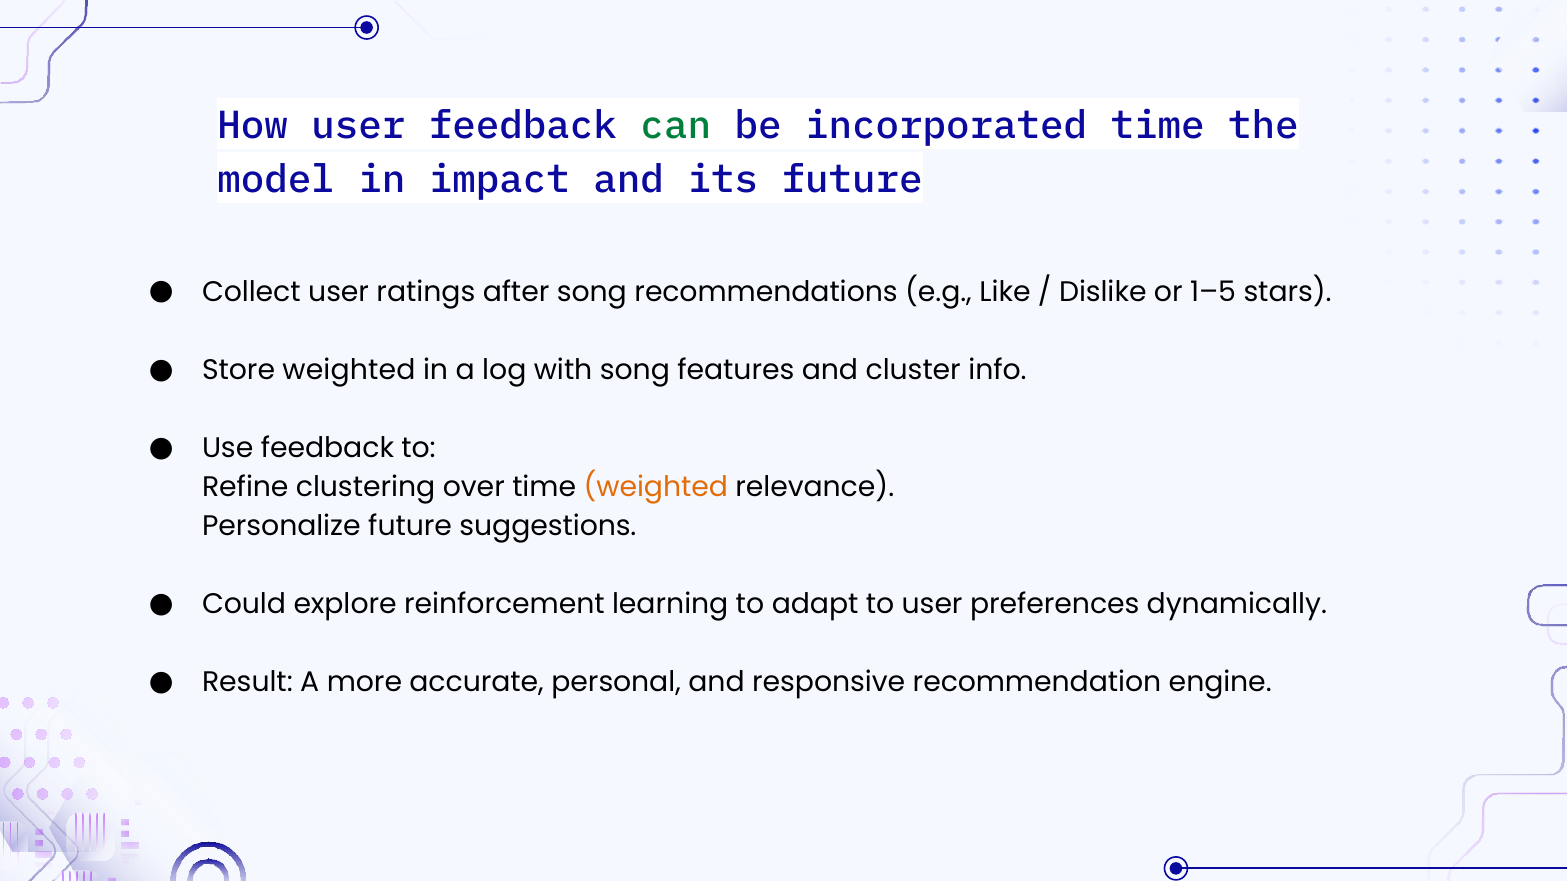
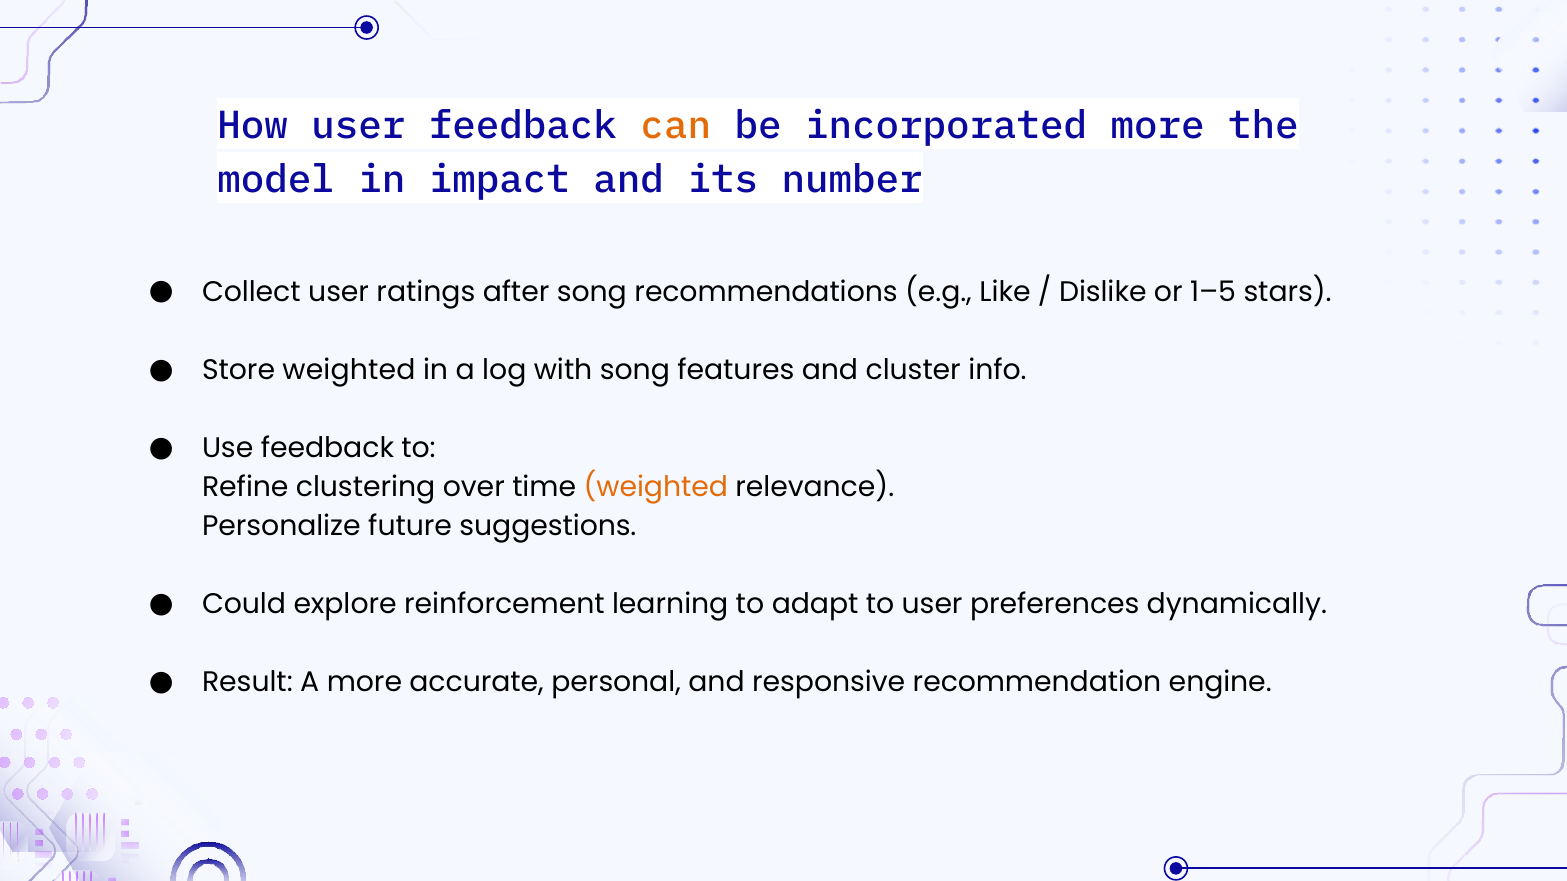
can colour: green -> orange (676, 125)
incorporated time: time -> more (1158, 125)
its future: future -> number (852, 179)
